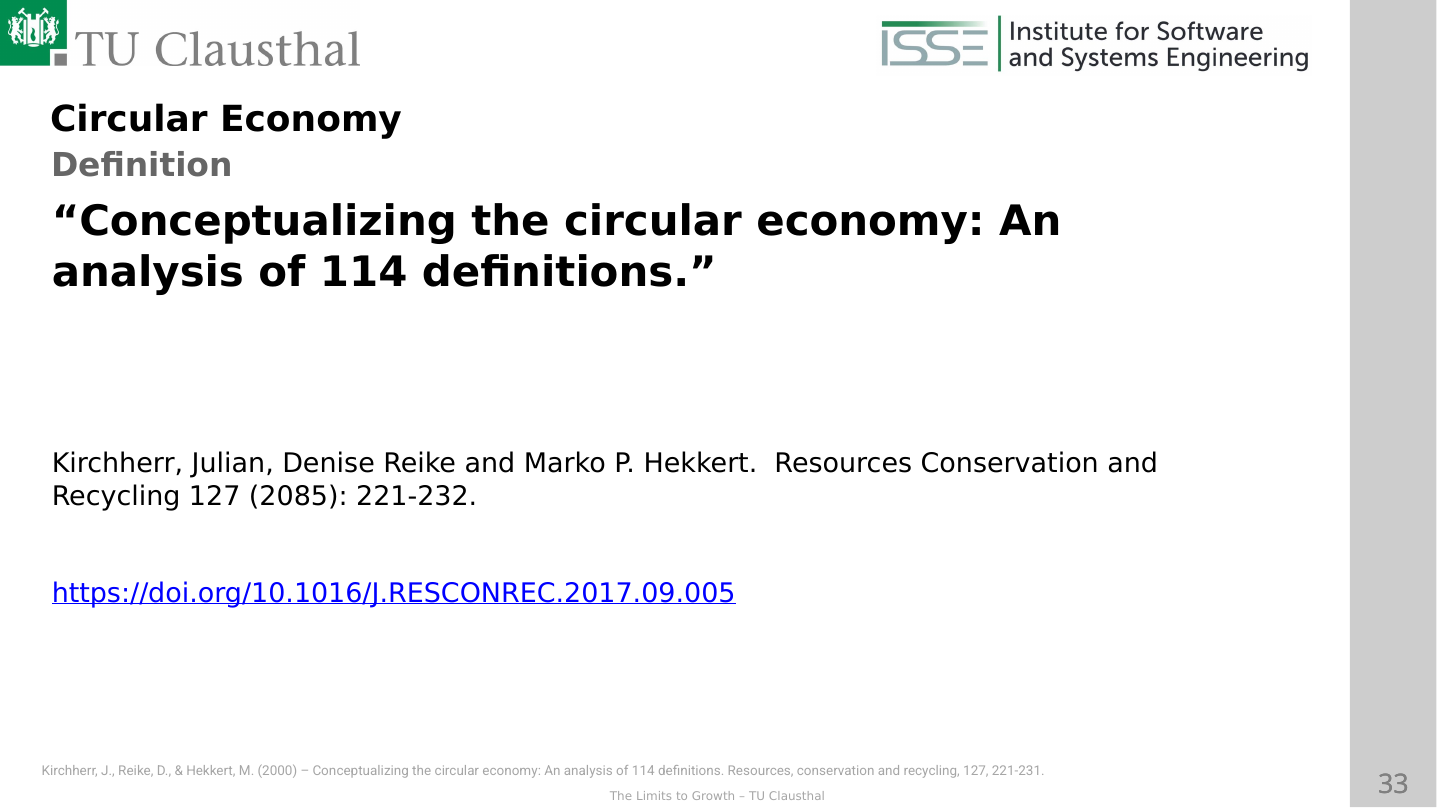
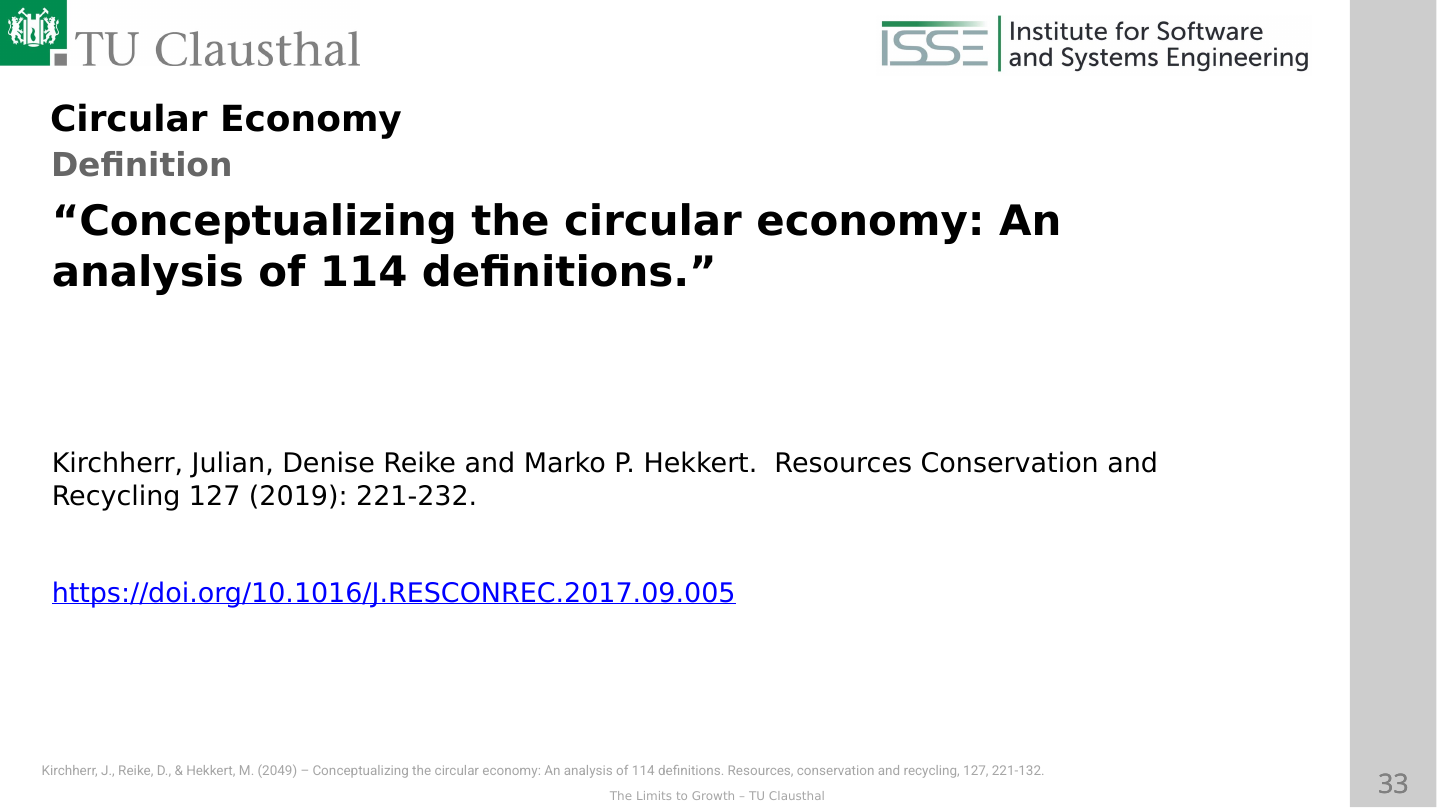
2085: 2085 -> 2019 (298, 496)
2000: 2000 -> 2049 (277, 771)
221-231: 221-231 -> 221-132 (1018, 771)
